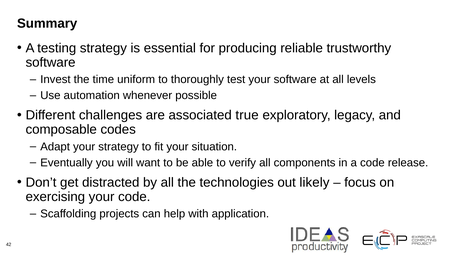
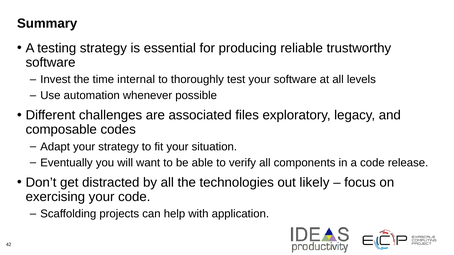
uniform: uniform -> internal (136, 80)
true: true -> files (247, 115)
